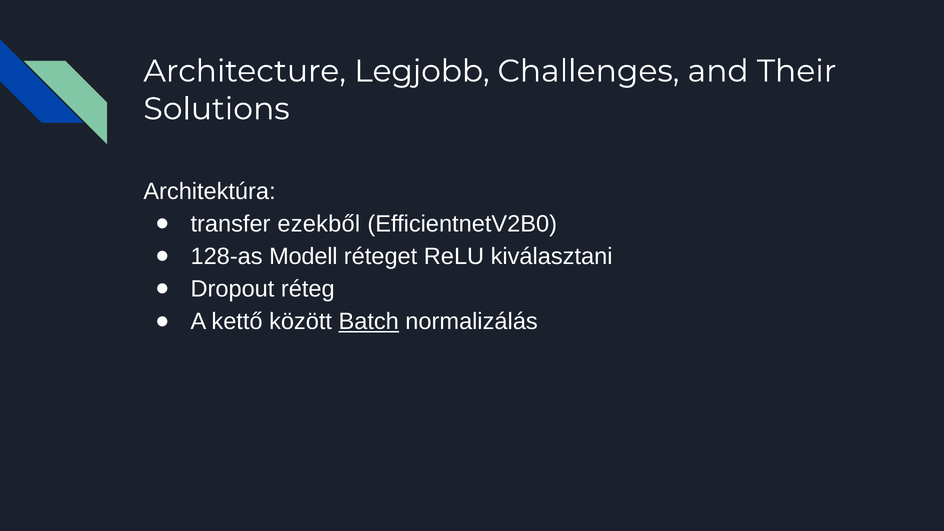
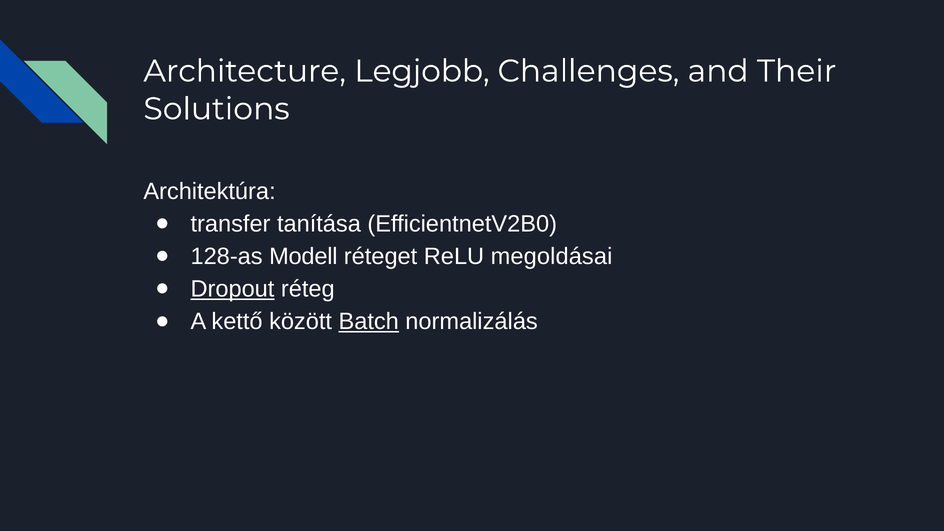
ezekből: ezekből -> tanítása (319, 224)
kiválasztani: kiválasztani -> megoldásai (552, 256)
Dropout underline: none -> present (232, 289)
